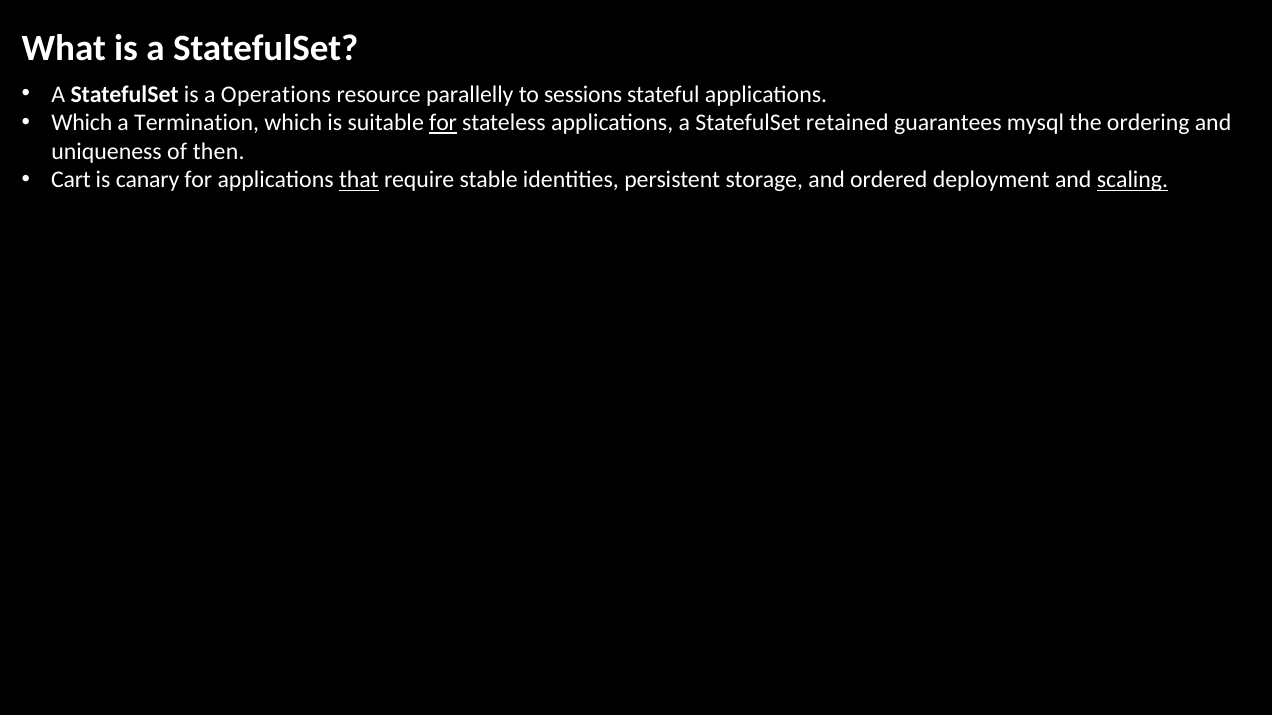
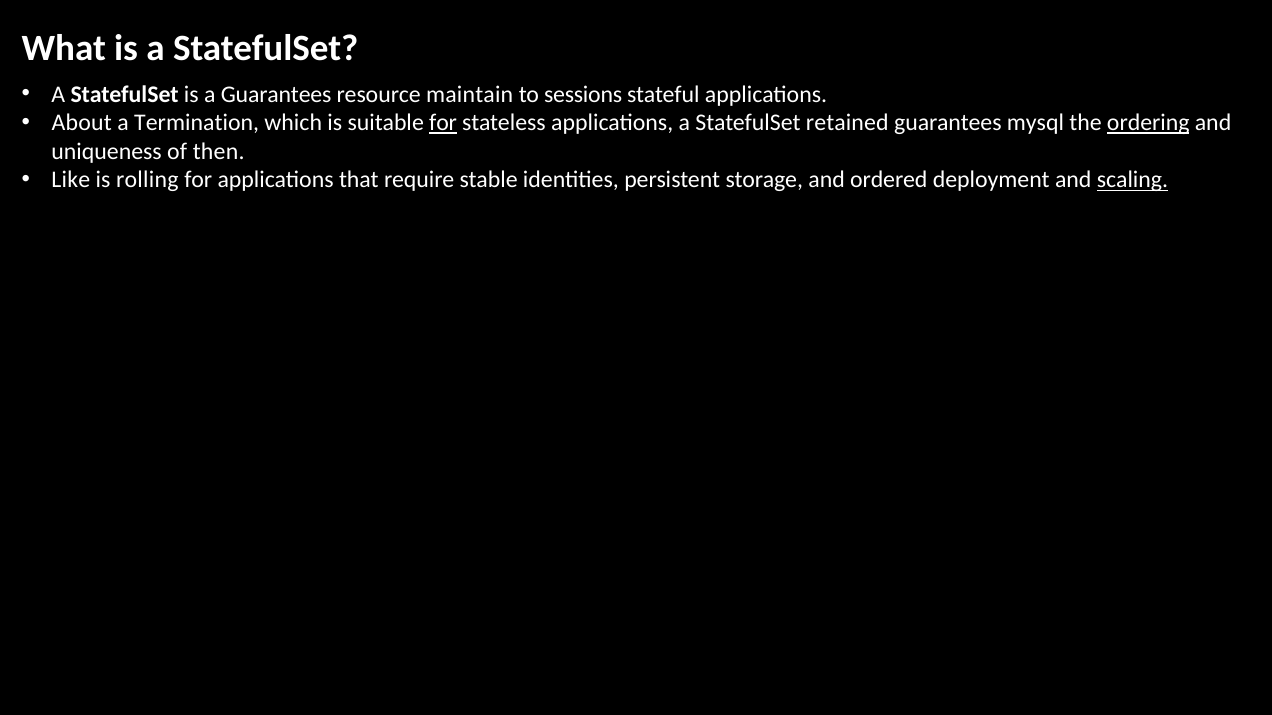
a Operations: Operations -> Guarantees (276, 94)
parallelly: parallelly -> maintain (470, 94)
Which: Which -> About (82, 123)
ordering underline: none -> present (1148, 123)
Cart: Cart -> Like (71, 180)
canary: canary -> rolling (147, 180)
that underline: present -> none (359, 180)
